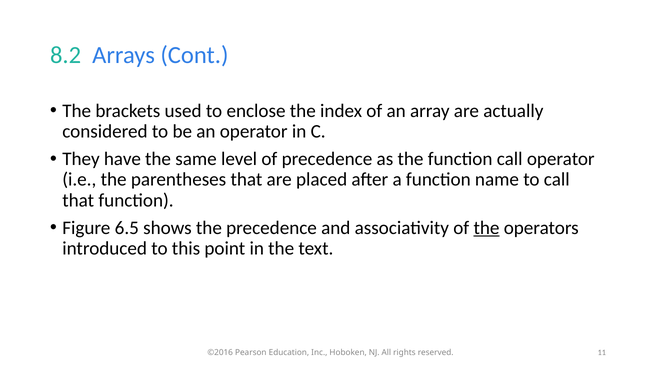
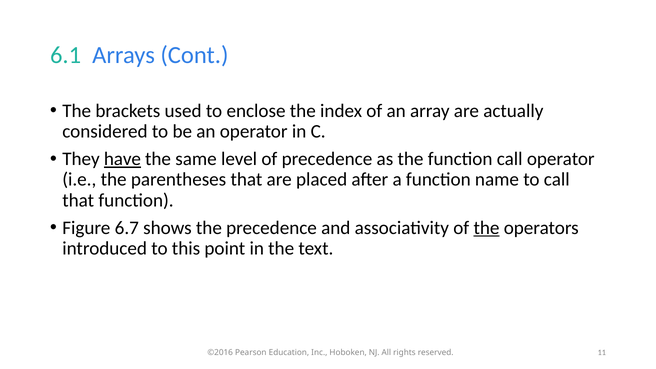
8.2: 8.2 -> 6.1 (66, 55)
have underline: none -> present (122, 159)
6.5: 6.5 -> 6.7 (127, 228)
